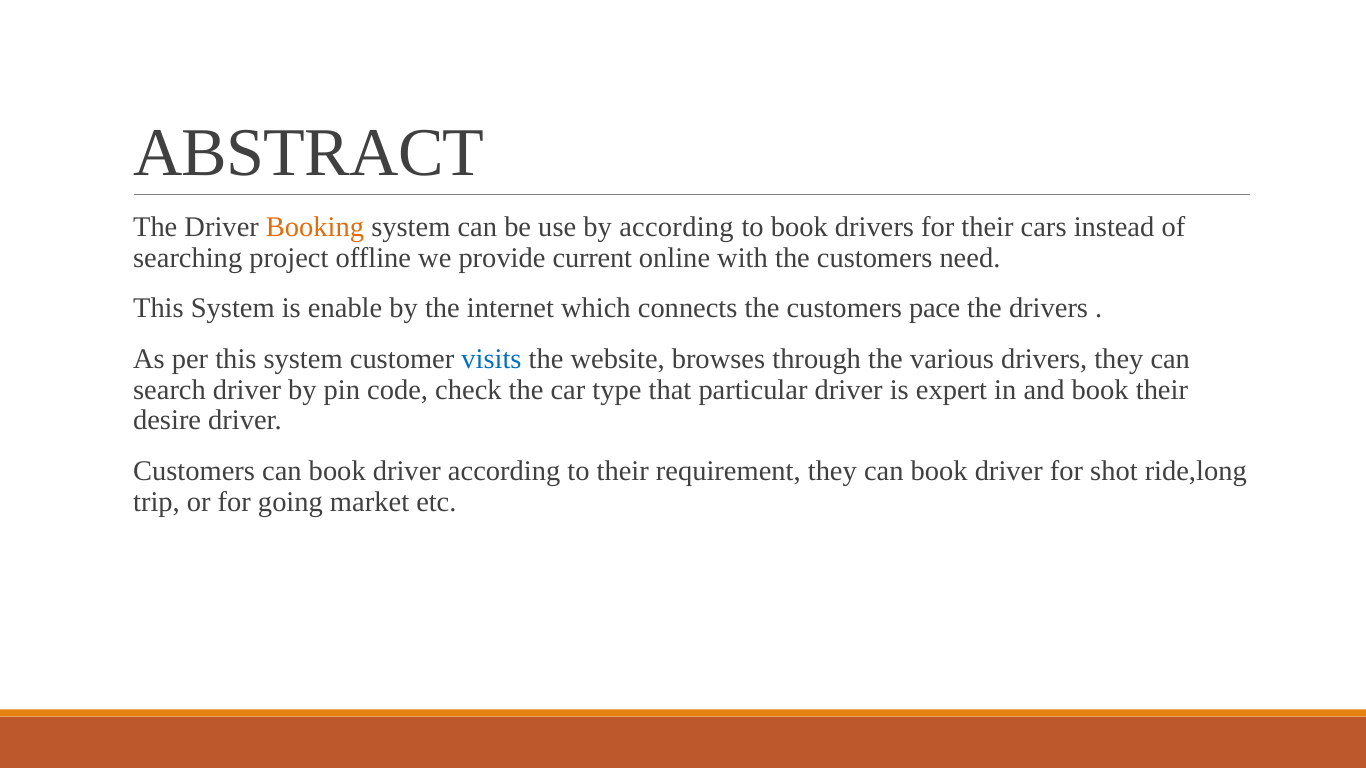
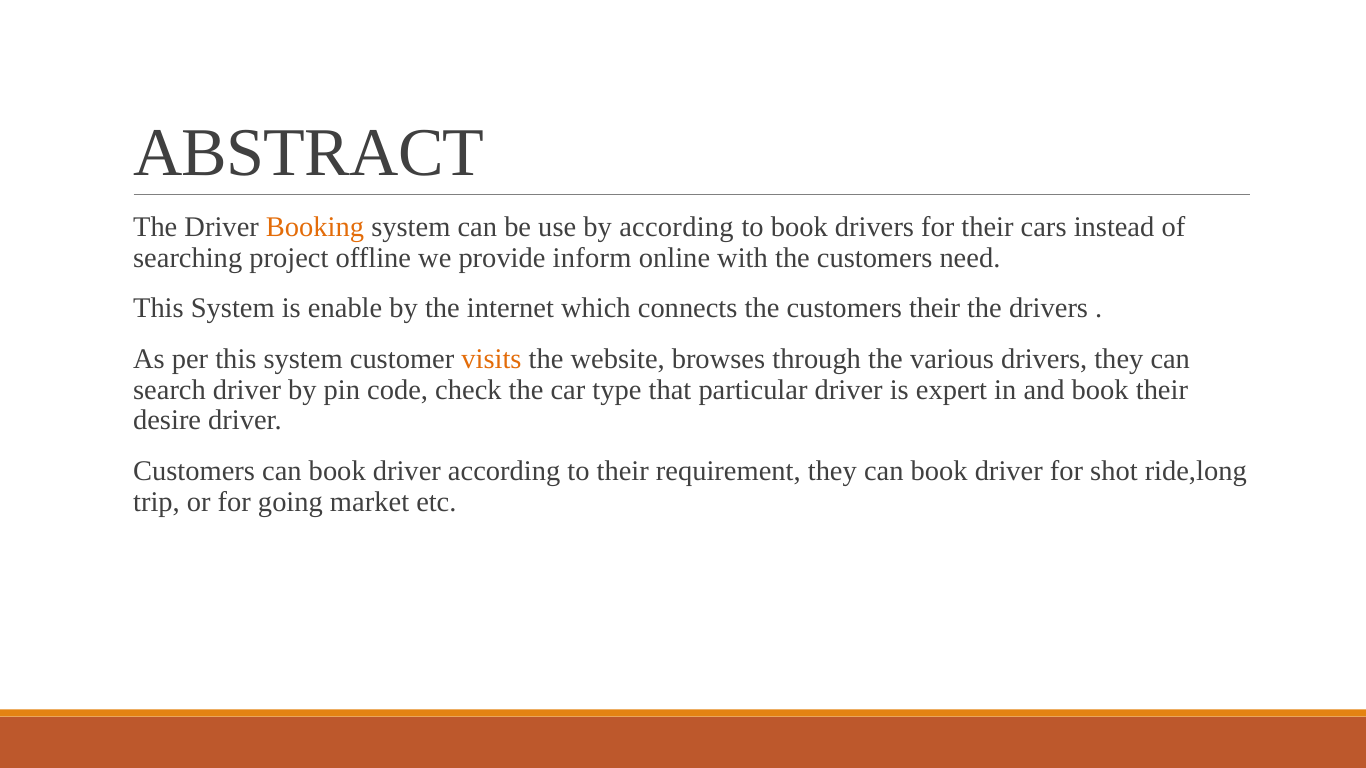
current: current -> inform (592, 258)
customers pace: pace -> their (935, 309)
visits colour: blue -> orange (491, 359)
